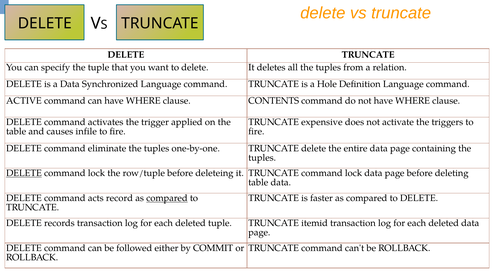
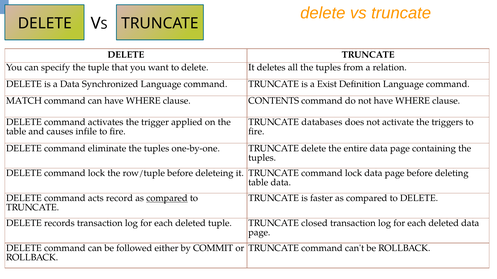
Hole: Hole -> Exist (327, 84)
ACTIVE: ACTIVE -> MATCH (24, 101)
expensive: expensive -> databases (322, 122)
DELETE underline: present -> none (24, 174)
itemid: itemid -> closed (314, 224)
